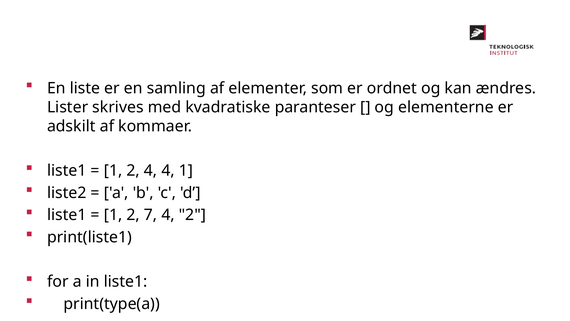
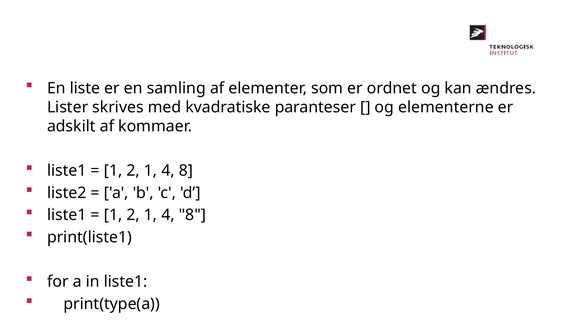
4: 4 -> 1 (151, 171)
1: 1 -> 8 (186, 171)
7: 7 -> 1 (151, 215)
2: 2 -> 8 (192, 215)
